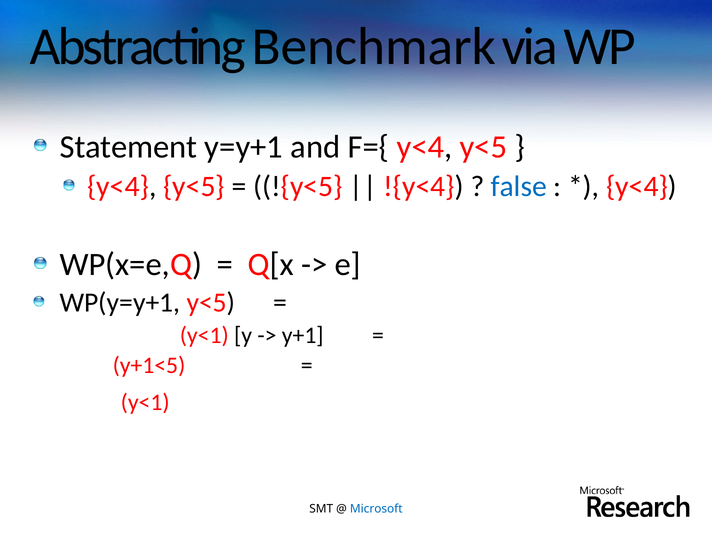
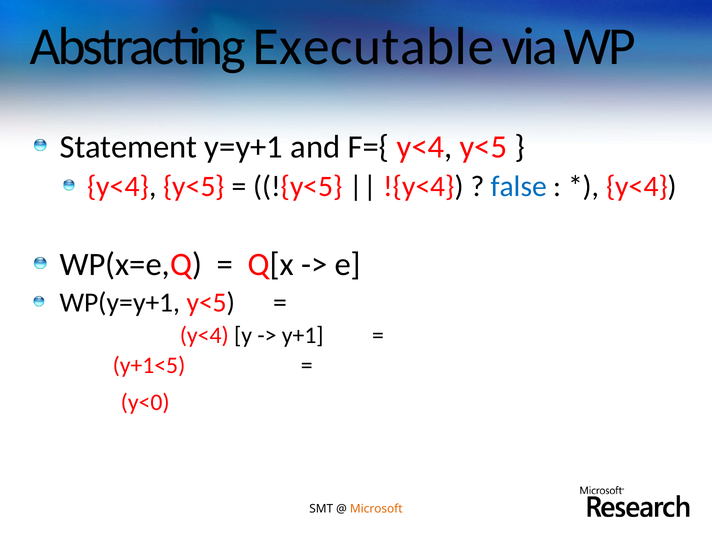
Benchmark: Benchmark -> Executable (374, 46)
y<1: y<1 -> y<4 (204, 335)
y<1: y<1 -> y<0 (145, 402)
Microsoft colour: blue -> orange (376, 509)
